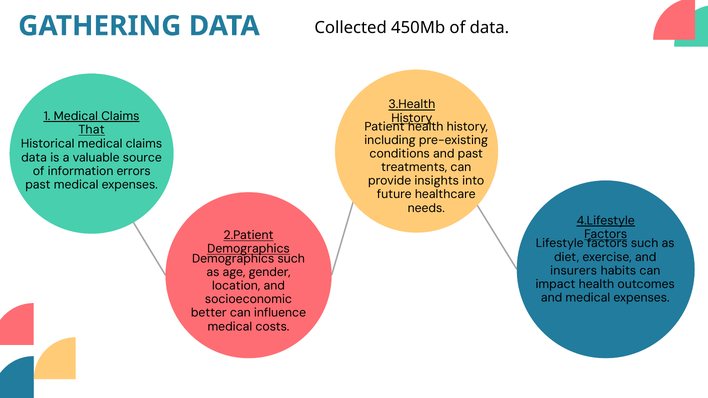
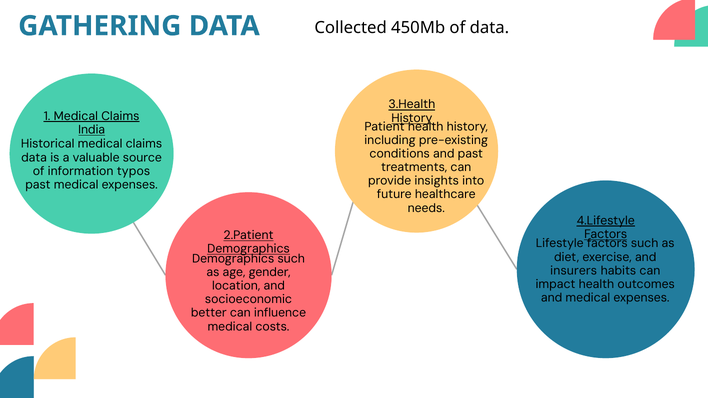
That: That -> India (92, 130)
errors: errors -> typos (133, 171)
